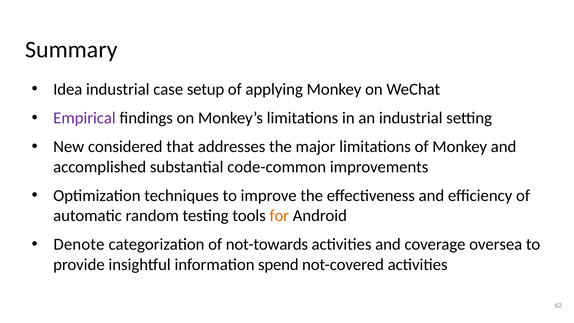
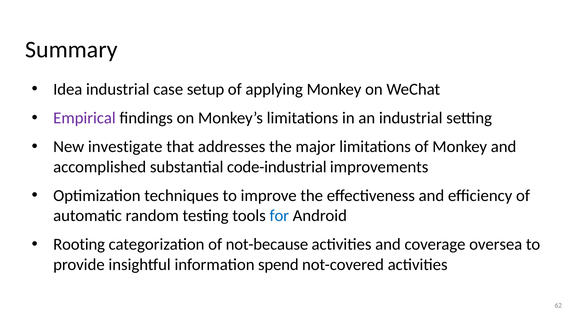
considered: considered -> investigate (125, 147)
code-common: code-common -> code-industrial (277, 167)
for colour: orange -> blue (279, 216)
Denote: Denote -> Rooting (79, 244)
not-towards: not-towards -> not-because (267, 244)
